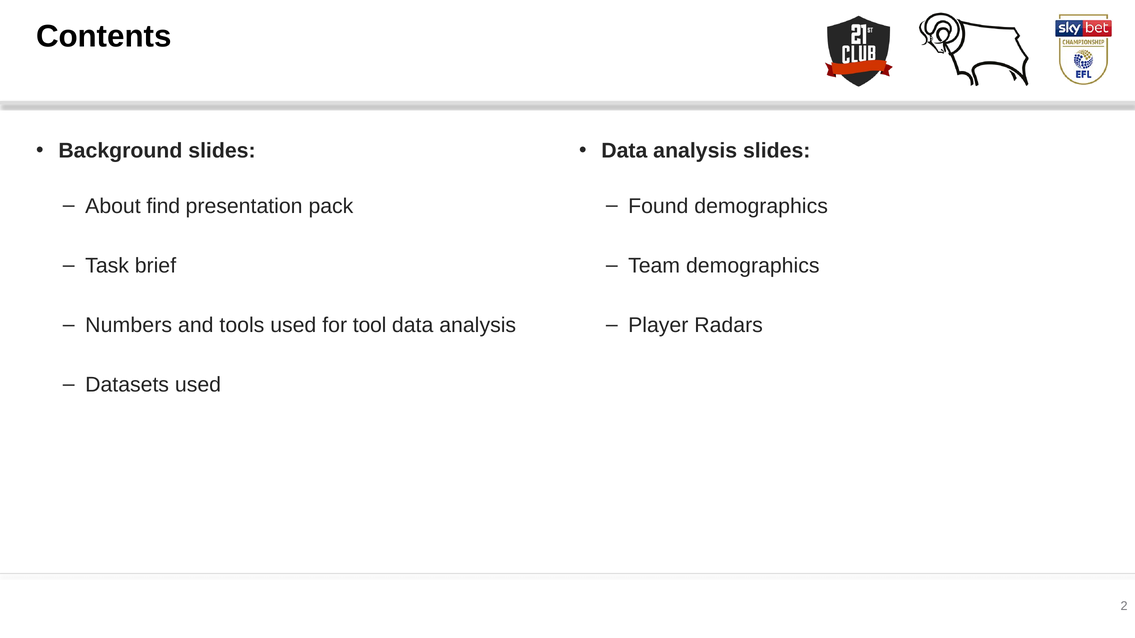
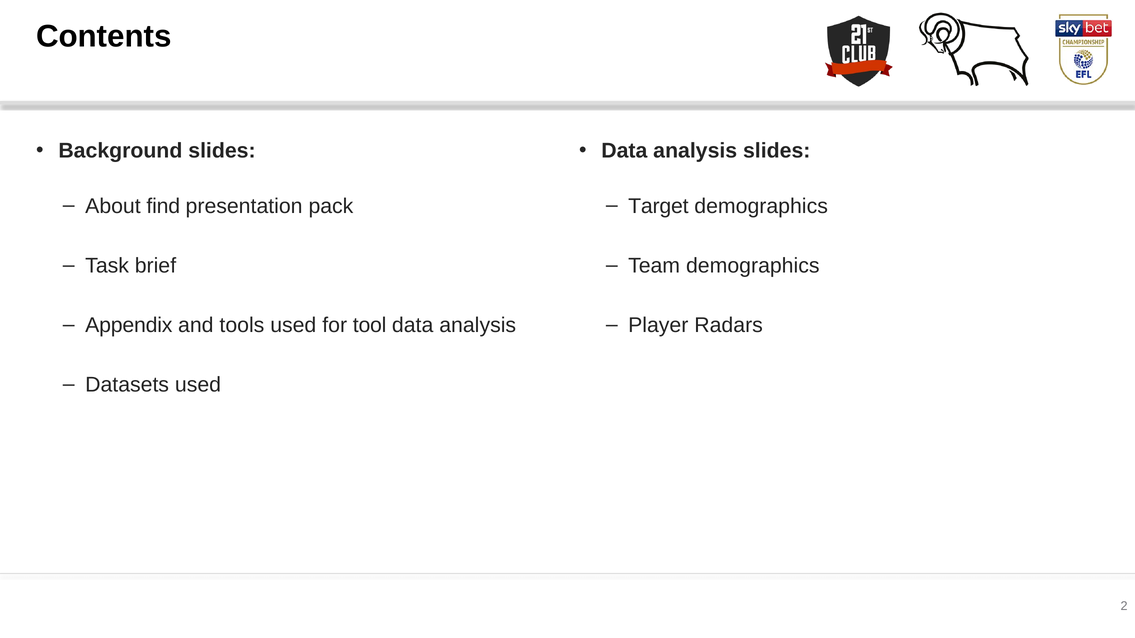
Found: Found -> Target (658, 206)
Numbers: Numbers -> Appendix (129, 325)
